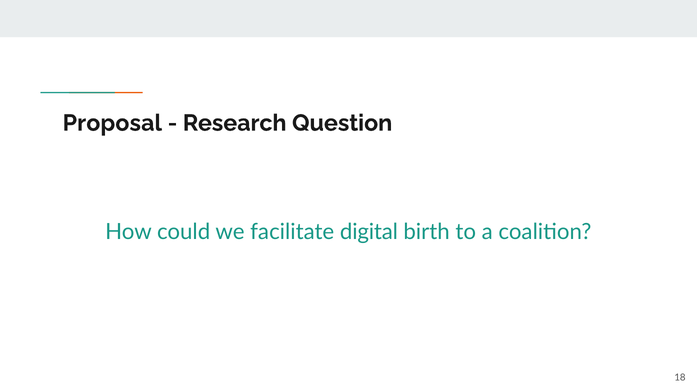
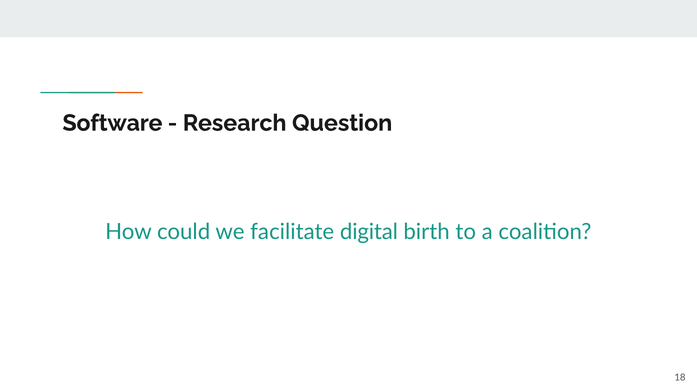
Proposal: Proposal -> Software (112, 123)
